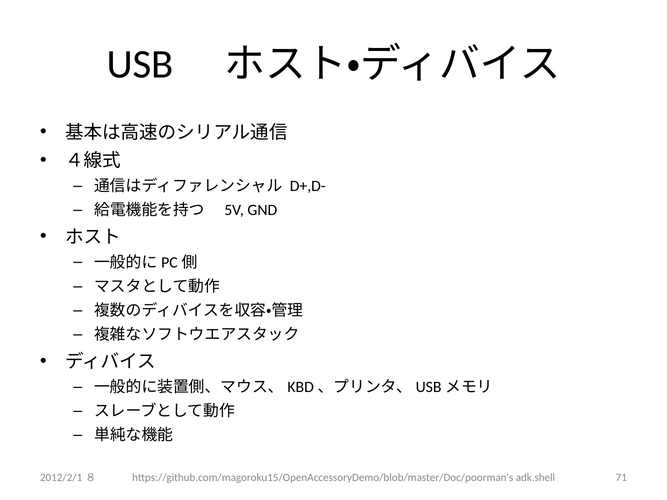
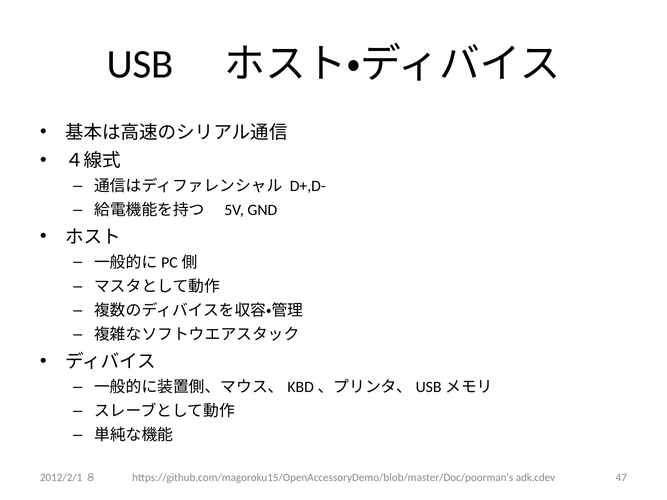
adk.shell: adk.shell -> adk.cdev (535, 478)
71: 71 -> 47 (621, 478)
